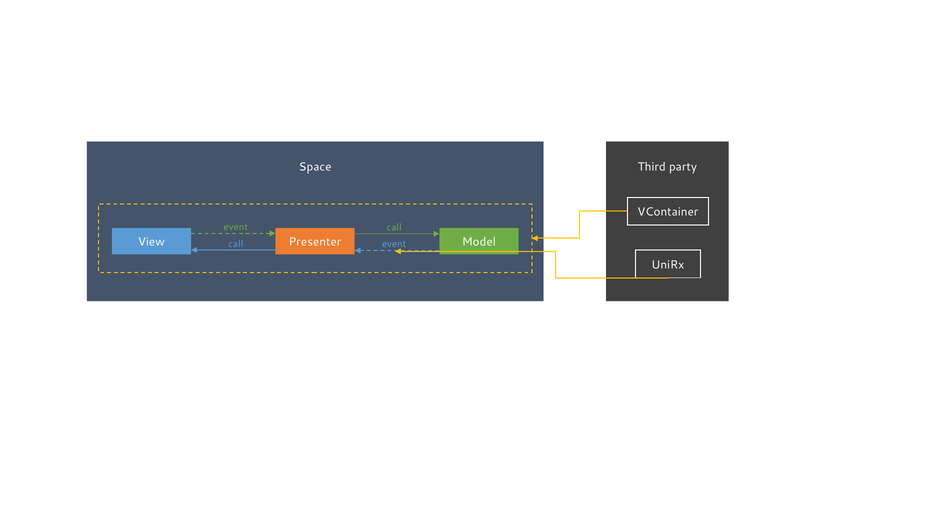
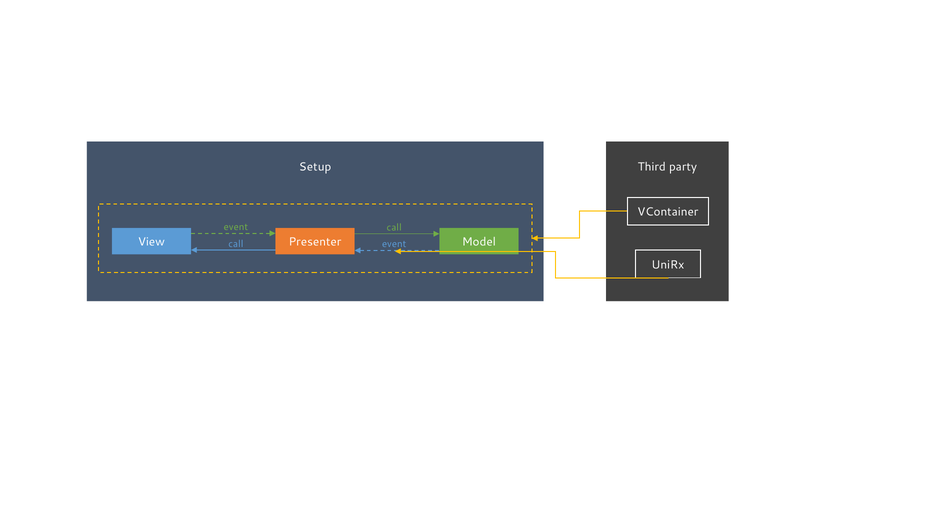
Space: Space -> Setup (315, 167)
